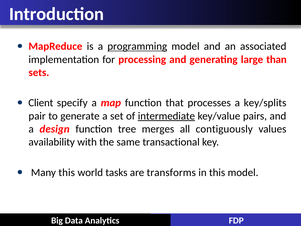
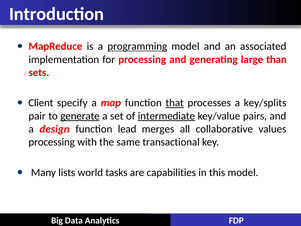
that underline: none -> present (175, 103)
generate underline: none -> present (80, 116)
tree: tree -> lead (127, 129)
contiguously: contiguously -> collaborative (224, 129)
availability: availability -> processing (52, 142)
Many this: this -> lists (67, 172)
transforms: transforms -> capabilities (171, 172)
